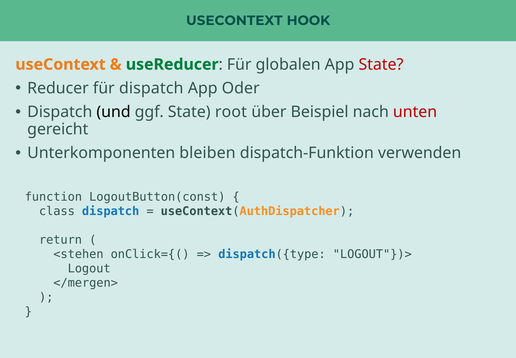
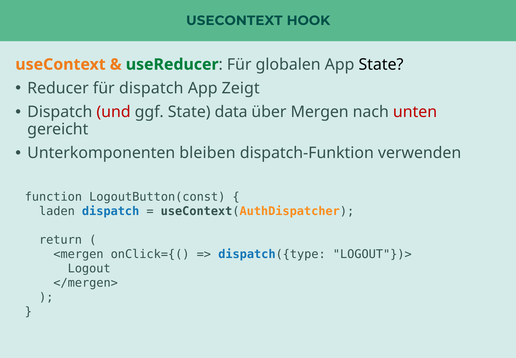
State colour: red -> black (381, 64)
Oder: Oder -> Zeigt (241, 88)
und colour: black -> red (114, 112)
root: root -> data (231, 112)
Beispiel: Beispiel -> Mergen (320, 112)
class: class -> laden (57, 211)
<stehen: <stehen -> <mergen (78, 254)
